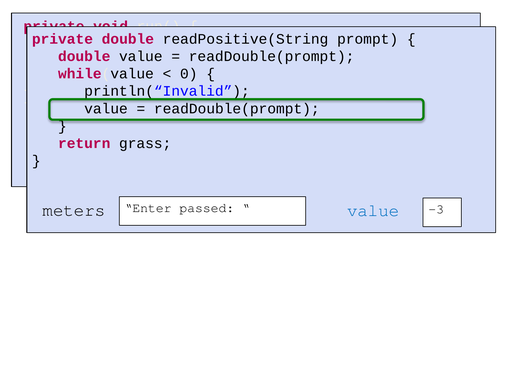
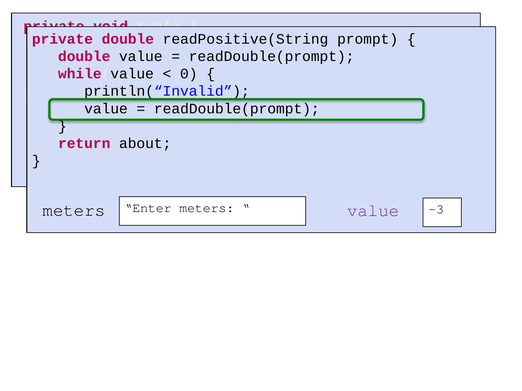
grass: grass -> about (145, 144)
Enter passed: passed -> meters (207, 208)
value colour: blue -> purple (373, 211)
